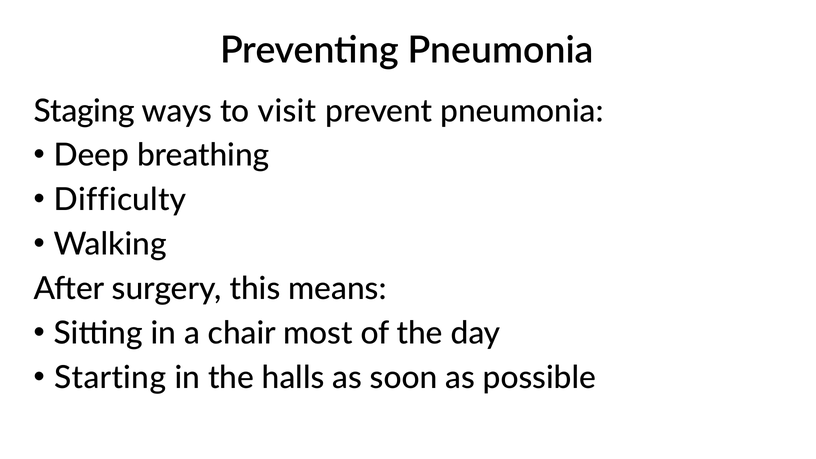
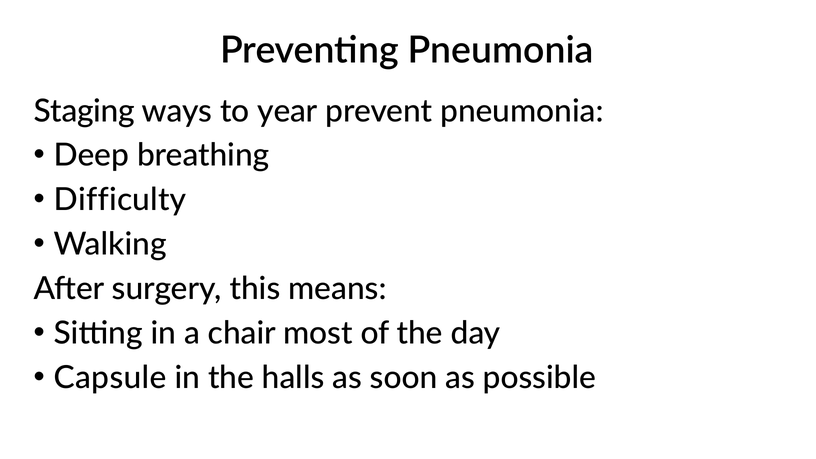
visit: visit -> year (287, 111)
Starting: Starting -> Capsule (110, 378)
